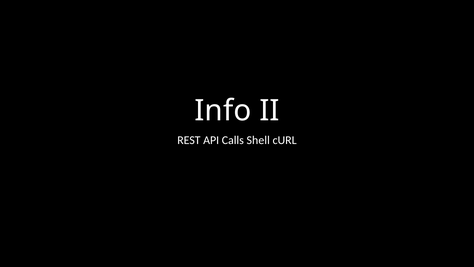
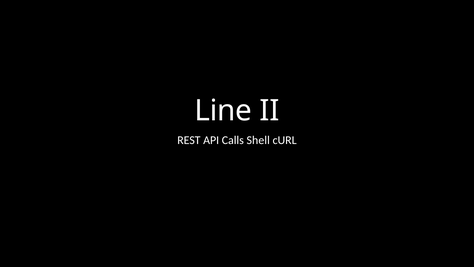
Info: Info -> Line (223, 110)
